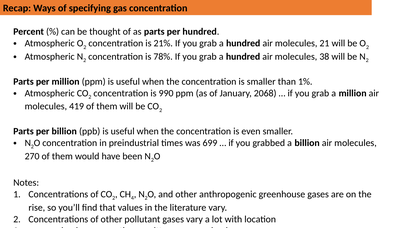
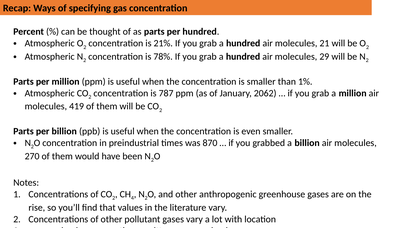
38: 38 -> 29 (324, 57)
990: 990 -> 787 (166, 93)
2068: 2068 -> 2062 (265, 93)
699: 699 -> 870 (210, 143)
